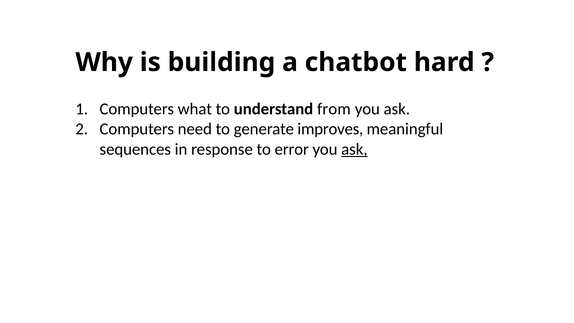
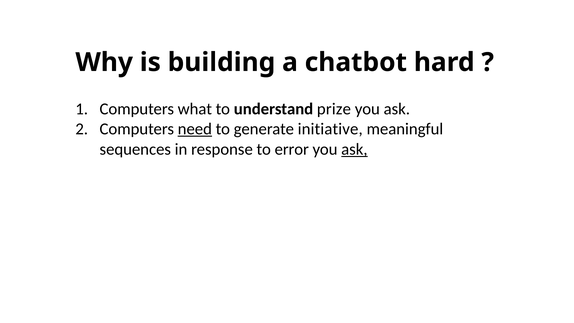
from: from -> prize (334, 109)
need underline: none -> present (195, 129)
improves: improves -> initiative (330, 129)
